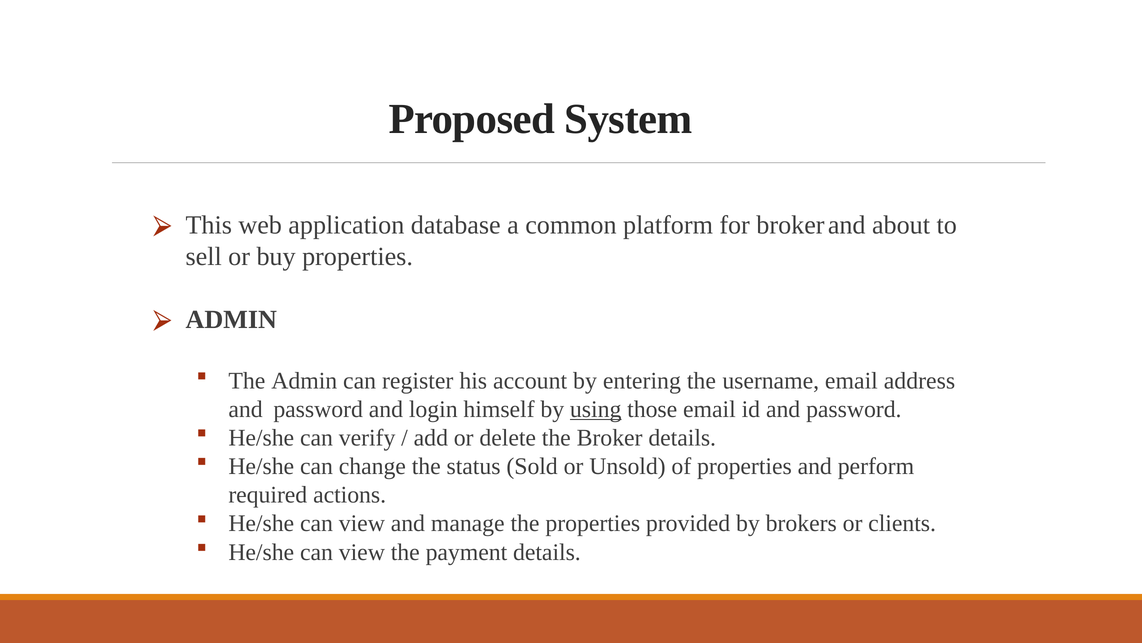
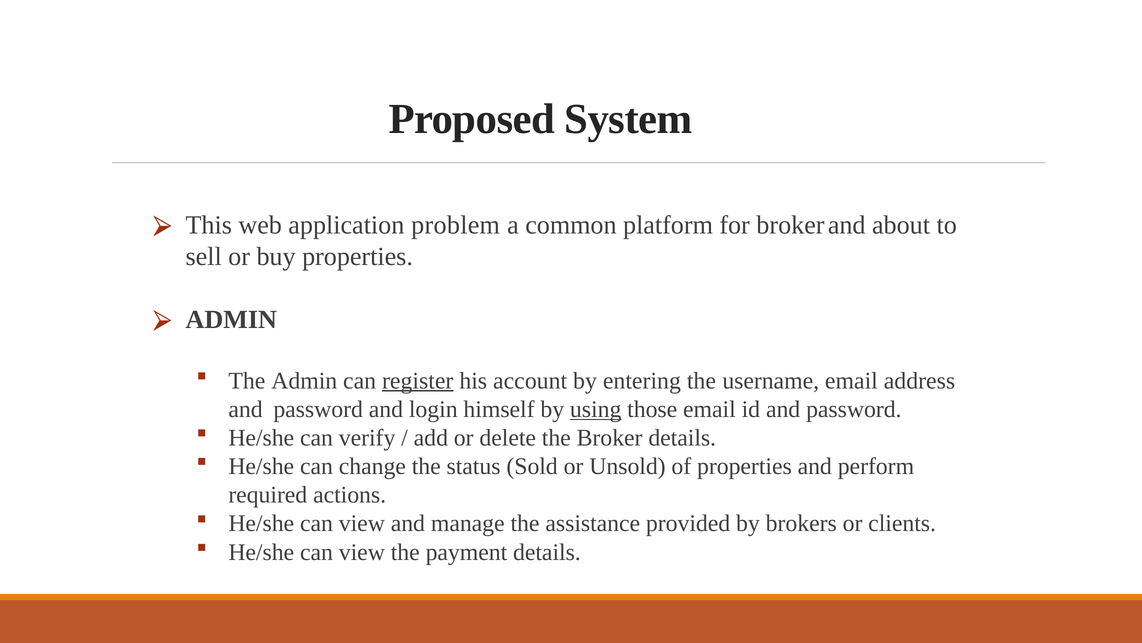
database: database -> problem (456, 225)
register underline: none -> present (418, 380)
the properties: properties -> assistance (593, 523)
